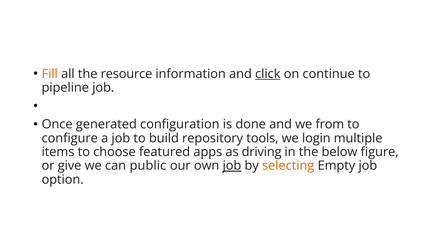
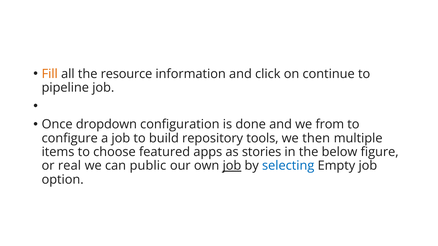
click underline: present -> none (268, 74)
generated: generated -> dropdown (106, 125)
login: login -> then (316, 138)
driving: driving -> stories (262, 152)
give: give -> real (70, 166)
selecting colour: orange -> blue (288, 166)
